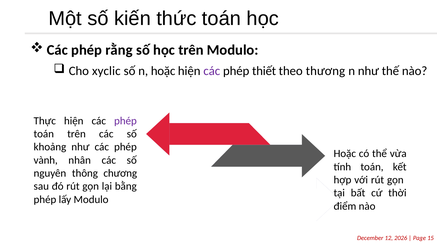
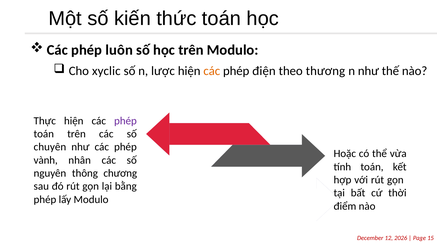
rằng: rằng -> luôn (119, 50)
n hoặc: hoặc -> lược (163, 71)
các colour: purple -> orange (212, 71)
thiết: thiết -> điện (264, 71)
khoảng: khoảng -> chuyên (50, 147)
